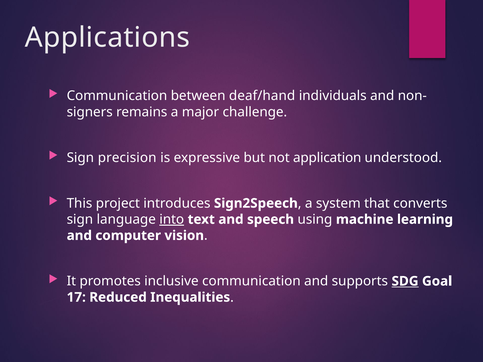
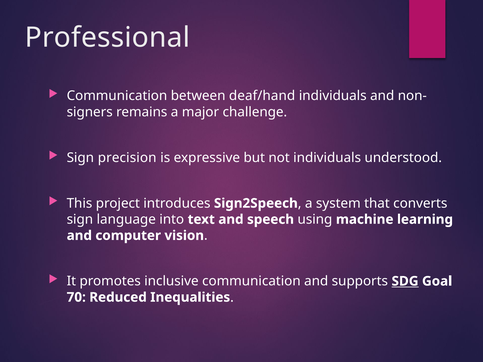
Applications: Applications -> Professional (108, 37)
not application: application -> individuals (327, 158)
into underline: present -> none (172, 220)
17: 17 -> 70 (76, 297)
